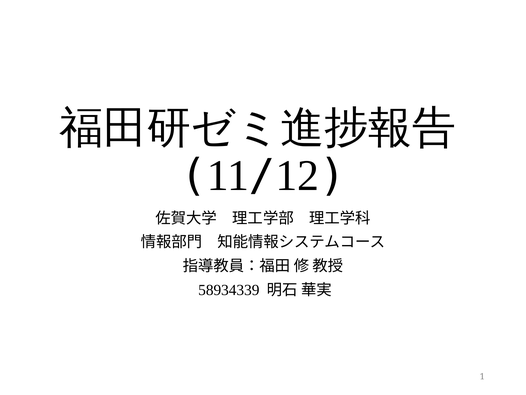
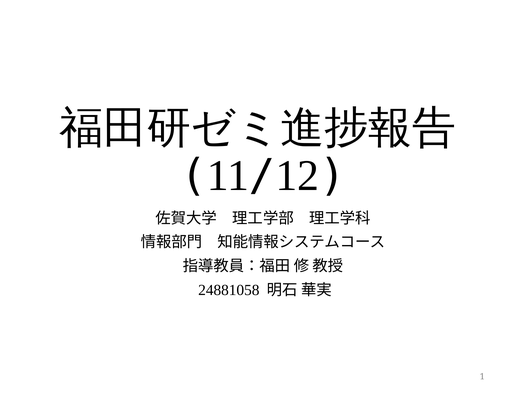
58934339: 58934339 -> 24881058 (229, 290)
